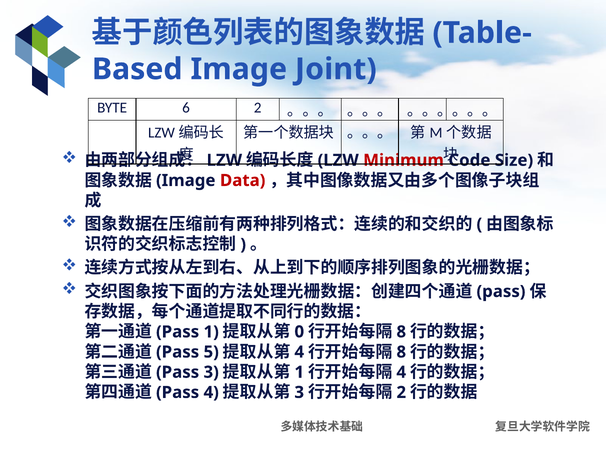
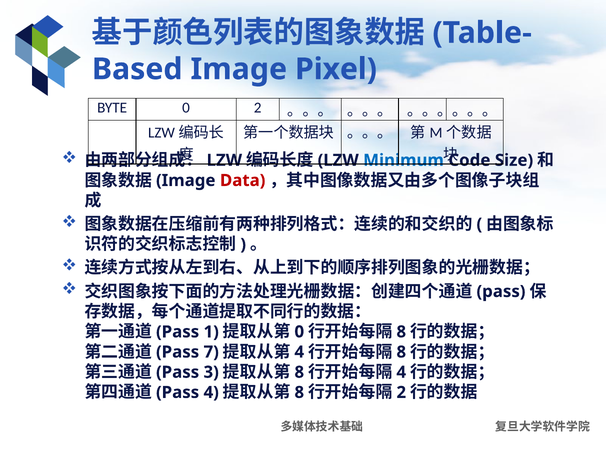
Joint: Joint -> Pixel (336, 69)
BYTE 6: 6 -> 0 (186, 108)
Minimum colour: red -> blue (403, 160)
5: 5 -> 7 (211, 352)
1: 1 -> 8 (299, 373)
3: 3 -> 8 (299, 393)
